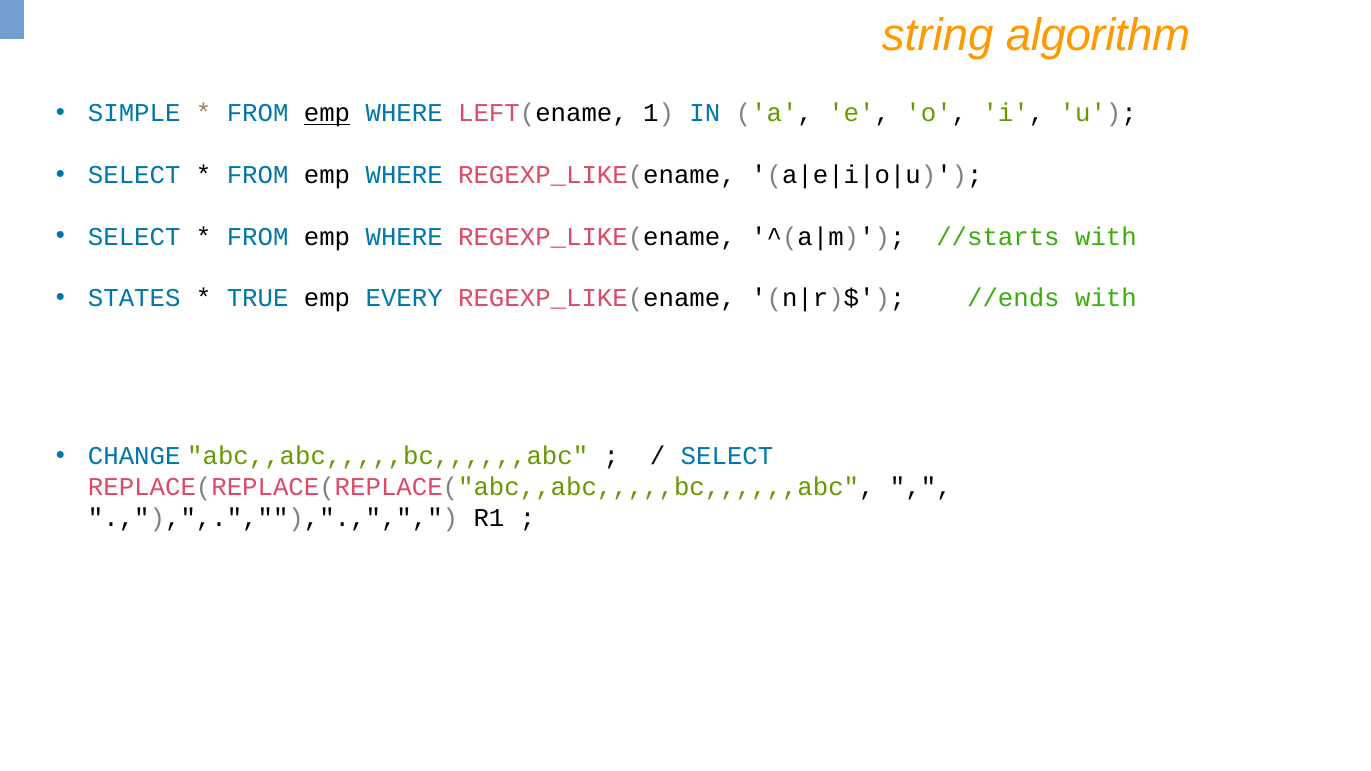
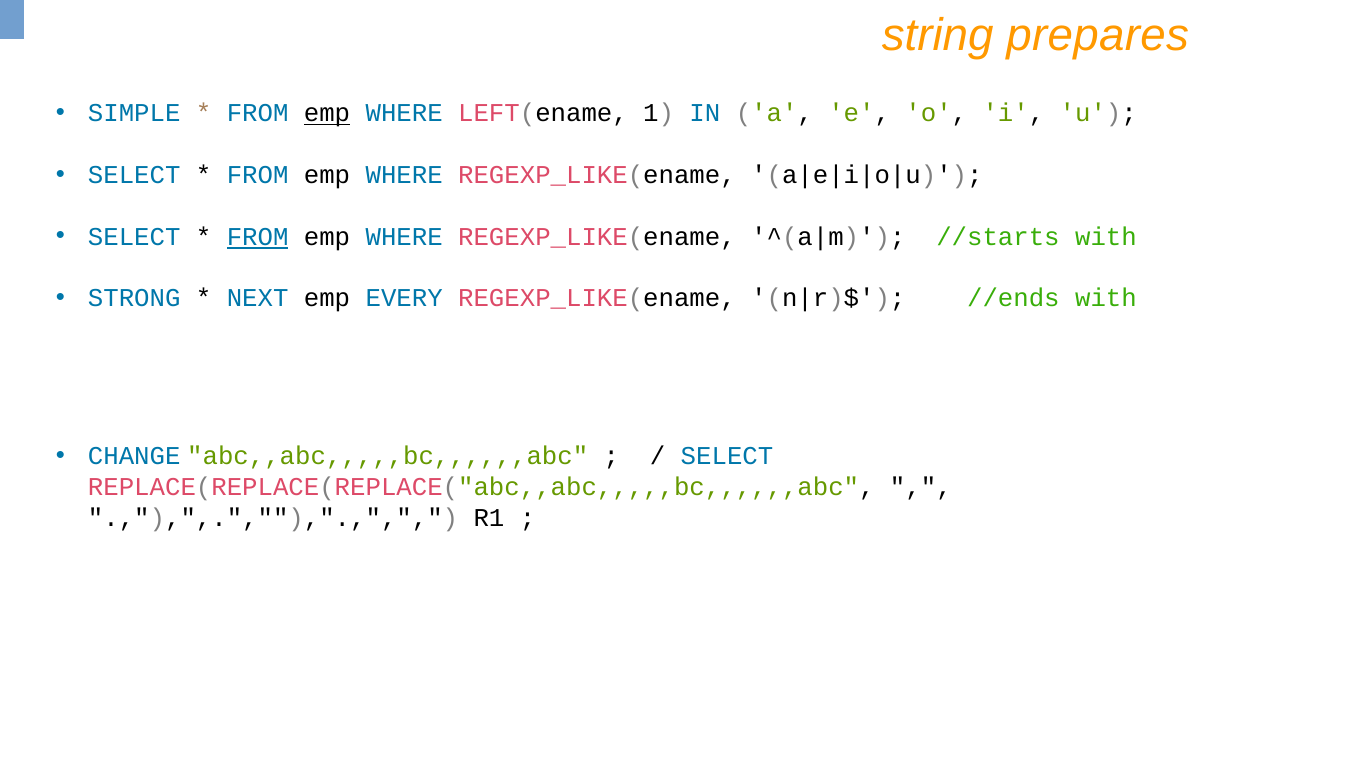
algorithm: algorithm -> prepares (1098, 36)
FROM underline: none -> present (258, 237)
STATES: STATES -> STRONG (134, 298)
TRUE: TRUE -> NEXT (258, 298)
